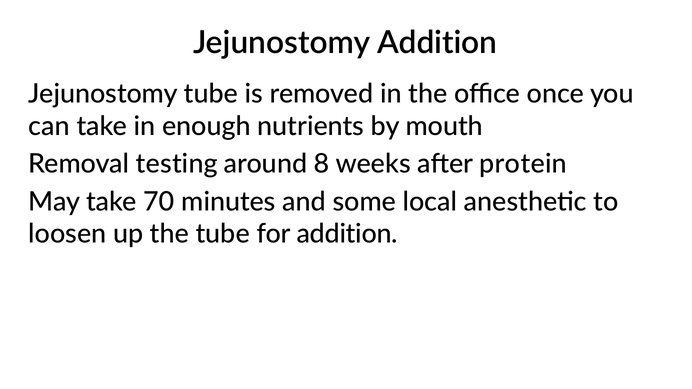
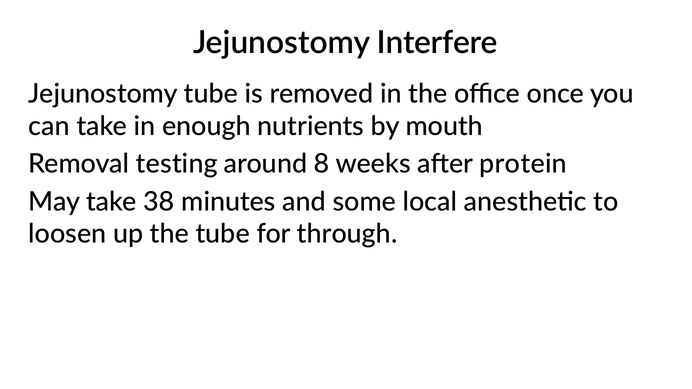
Jejunostomy Addition: Addition -> Interfere (437, 43)
70: 70 -> 38 (159, 202)
for addition: addition -> through (347, 234)
